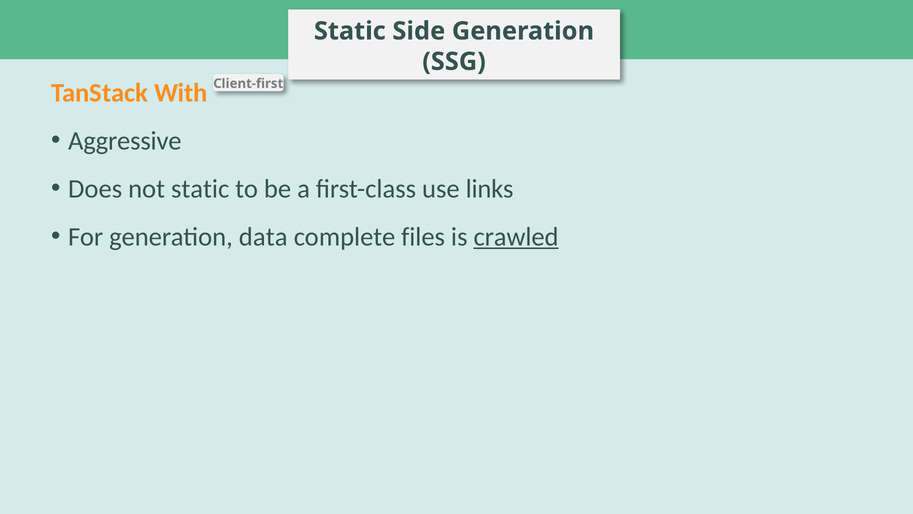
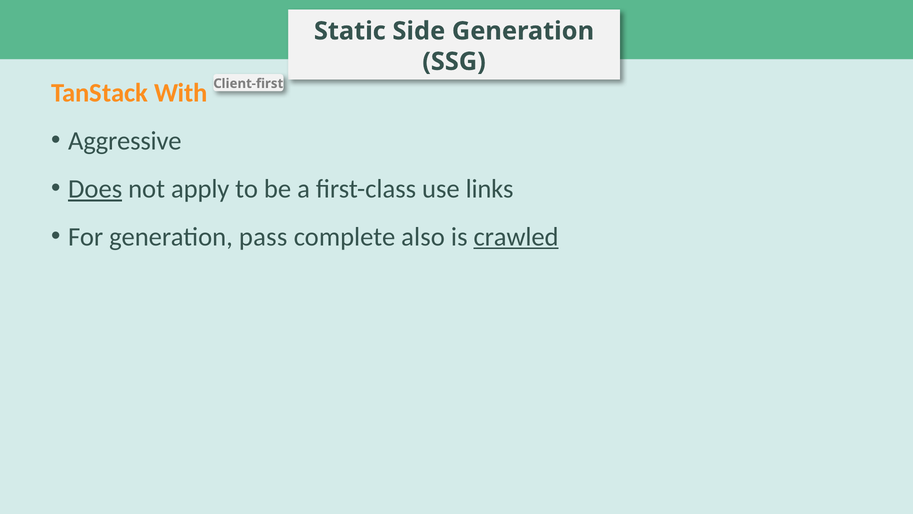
Does underline: none -> present (95, 189)
not static: static -> apply (200, 189)
data: data -> pass (263, 237)
files: files -> also (423, 237)
